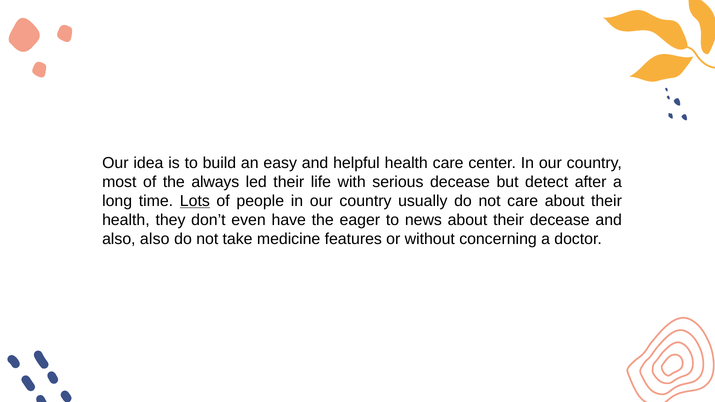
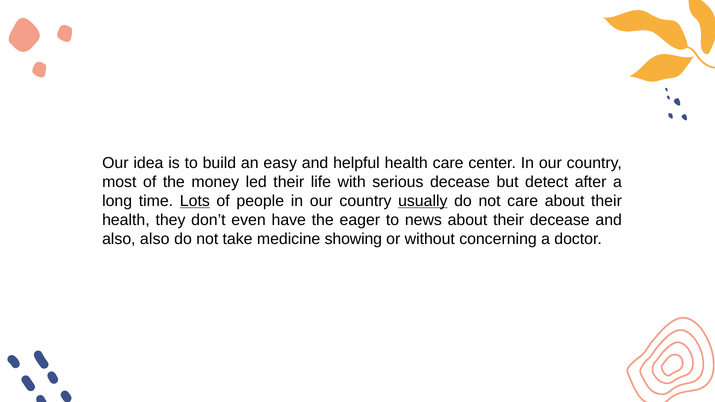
always: always -> money (215, 182)
usually underline: none -> present (423, 201)
features: features -> showing (353, 239)
